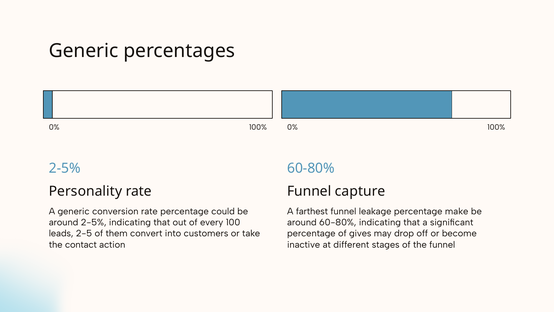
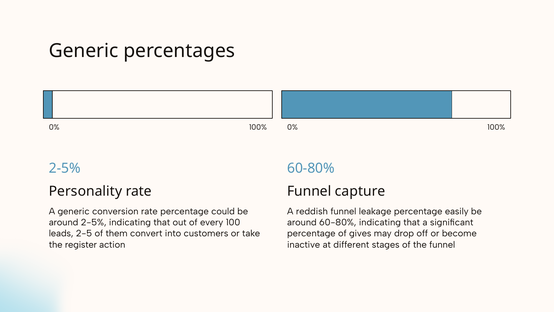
farthest: farthest -> reddish (312, 211)
make: make -> easily (457, 211)
contact: contact -> register (81, 244)
